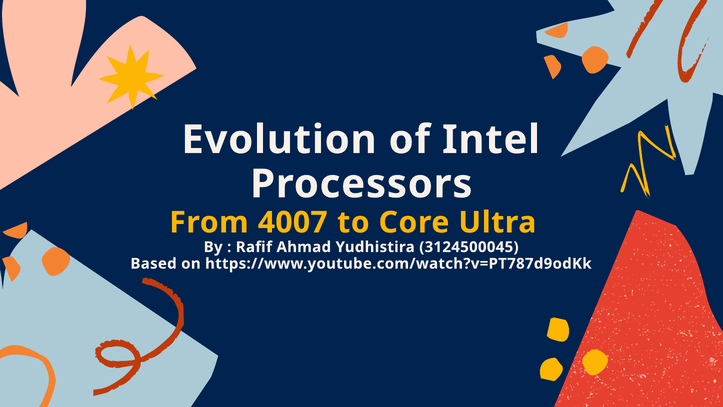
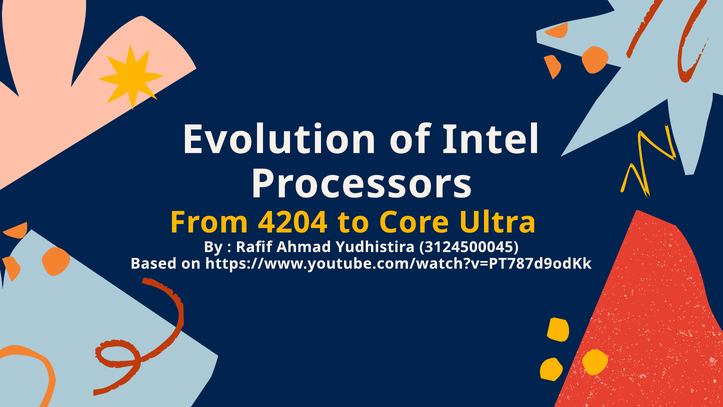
4007: 4007 -> 4204 (293, 222)
